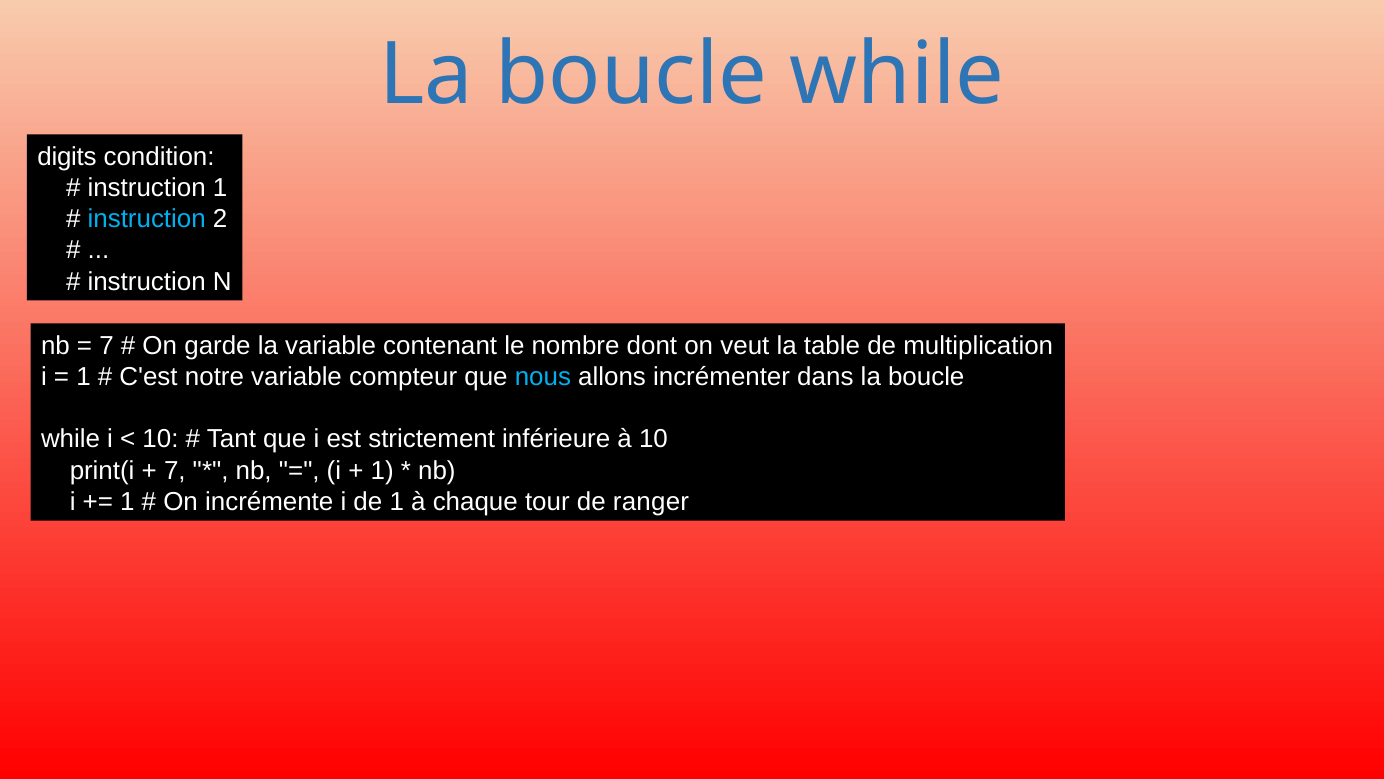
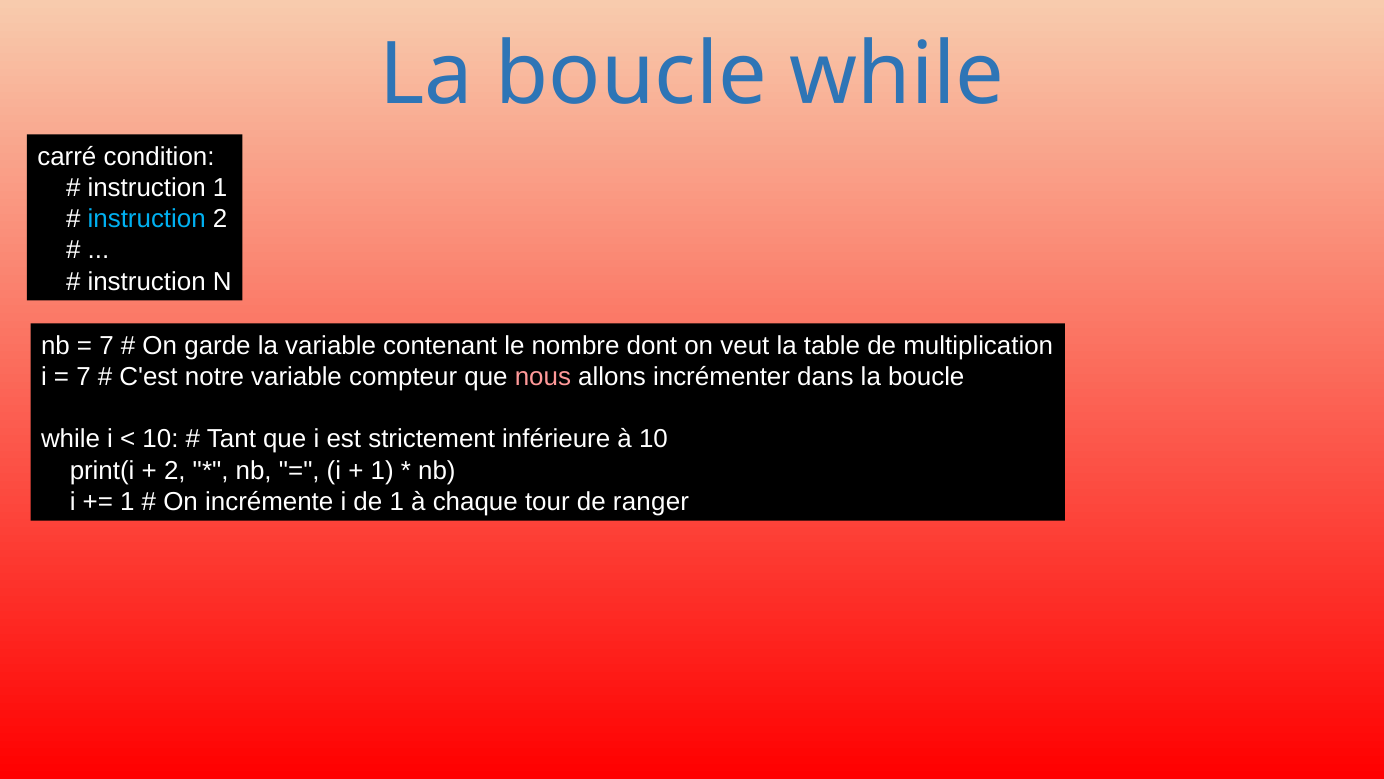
digits: digits -> carré (67, 157)
1: 1 -> 7 (83, 377)
nous colour: light blue -> pink (543, 377)
7: 7 -> 2 (175, 470)
